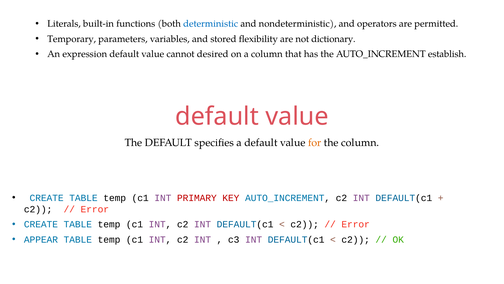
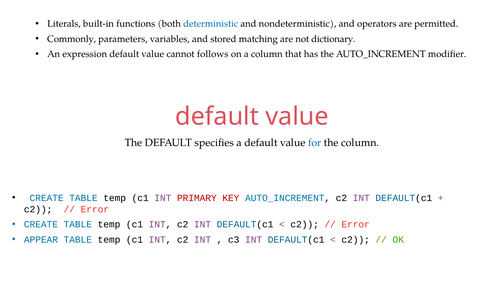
Temporary: Temporary -> Commonly (72, 39)
flexibility: flexibility -> matching (258, 39)
desired: desired -> follows (213, 54)
establish: establish -> modifier (447, 54)
for colour: orange -> blue (315, 142)
